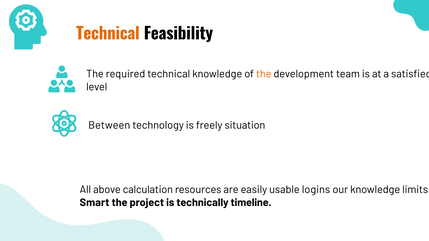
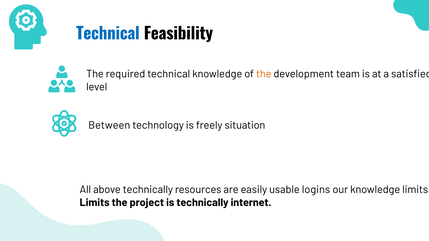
Technical colour: orange -> blue (108, 34)
above calculation: calculation -> technically (148, 190)
Smart: Smart -> Limits (95, 203)
timeline: timeline -> internet (251, 203)
